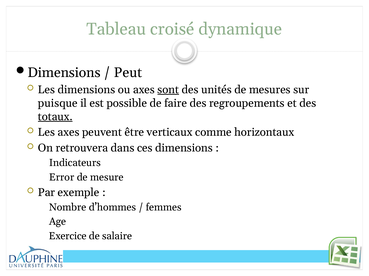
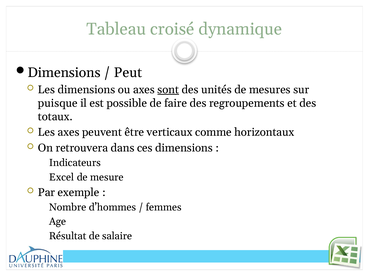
totaux underline: present -> none (55, 117)
Error: Error -> Excel (62, 178)
Exercice: Exercice -> Résultat (68, 237)
